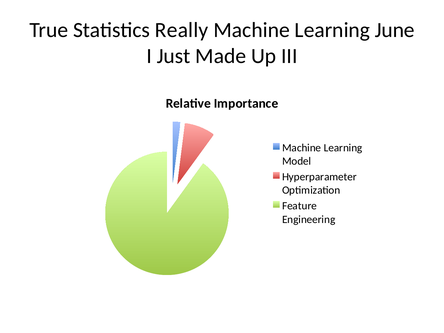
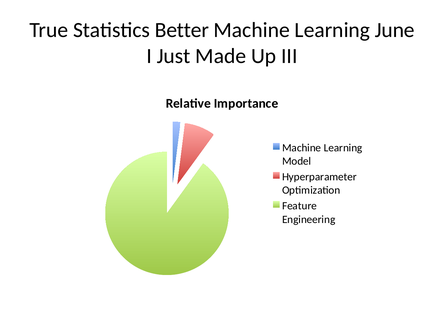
Really: Really -> Better (182, 30)
